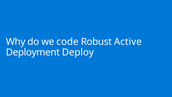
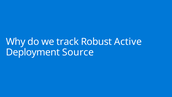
code: code -> track (68, 42)
Deploy: Deploy -> Source (78, 52)
